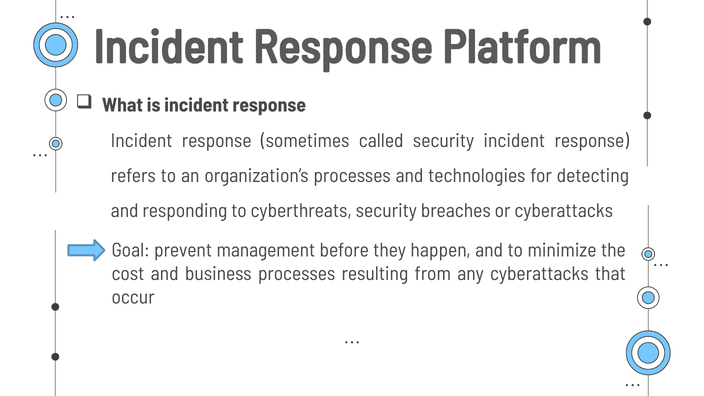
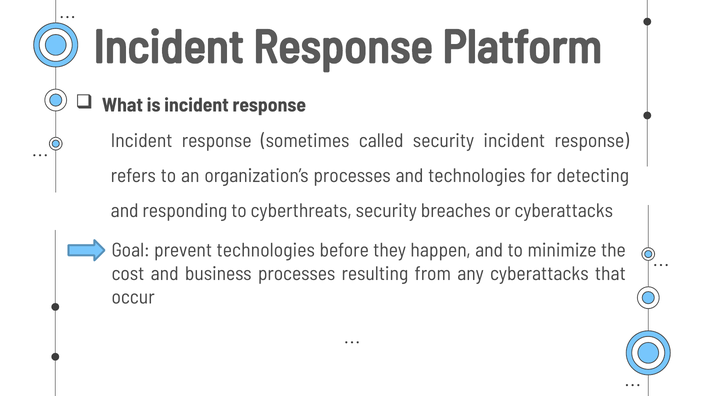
prevent management: management -> technologies (266, 250)
